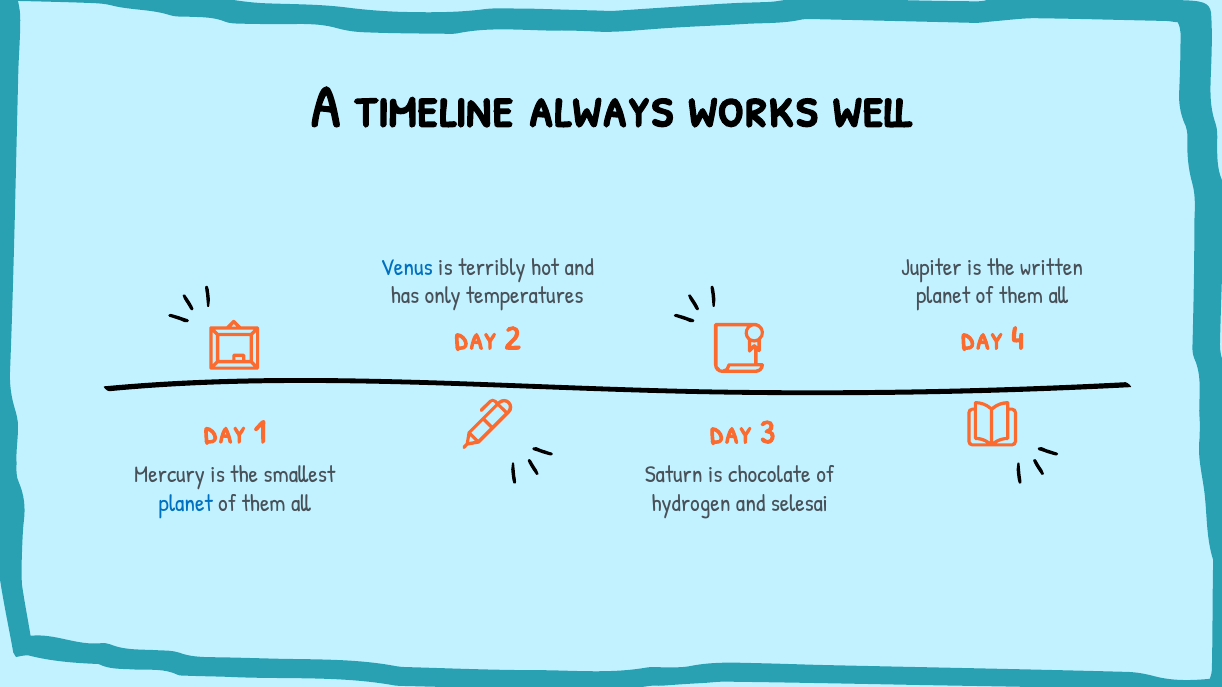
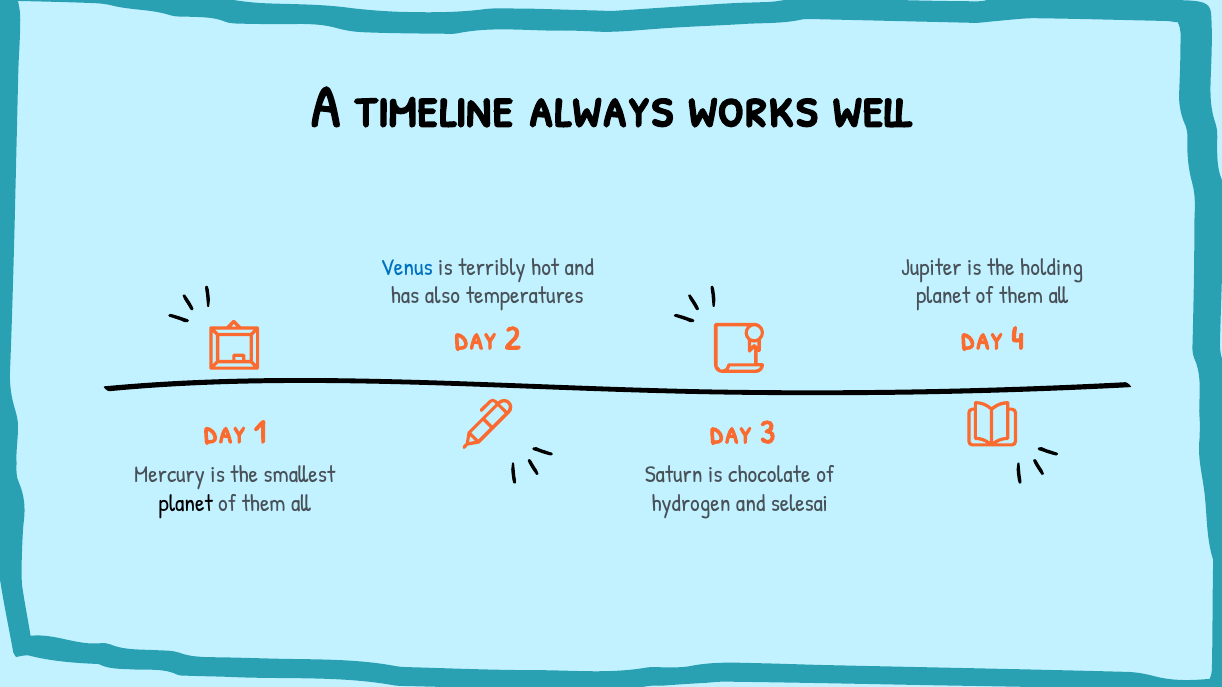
written: written -> holding (1052, 267)
only: only -> also (442, 296)
planet colour: blue -> black (186, 503)
